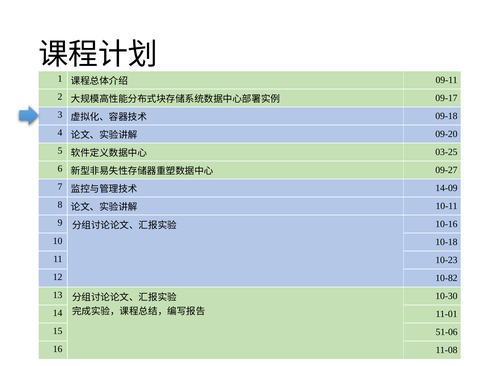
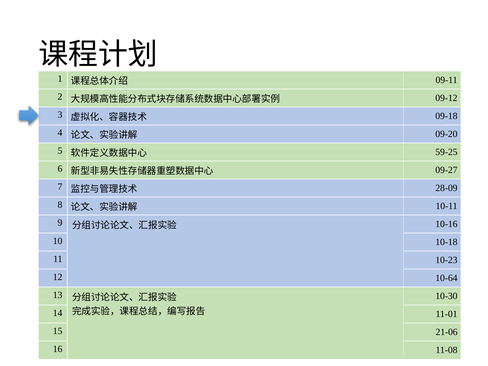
09-17: 09-17 -> 09-12 (446, 98)
03-25: 03-25 -> 59-25 (446, 152)
14-09: 14-09 -> 28-09 (446, 188)
10-82: 10-82 -> 10-64 (446, 278)
51-06: 51-06 -> 21-06 (447, 332)
